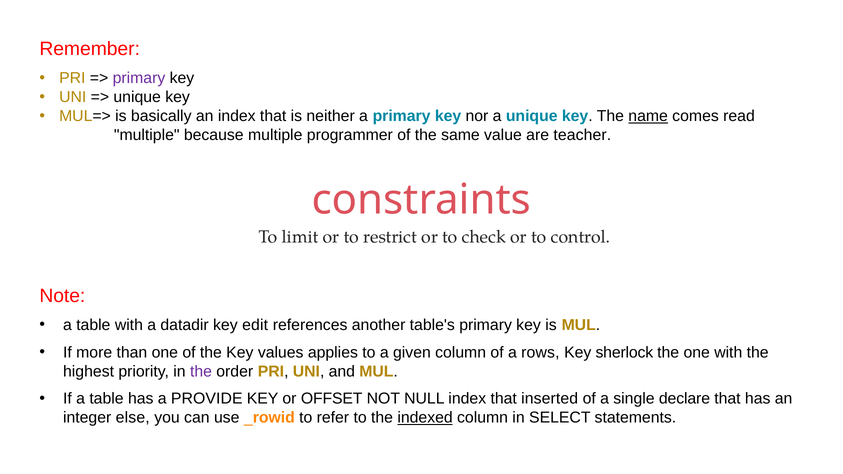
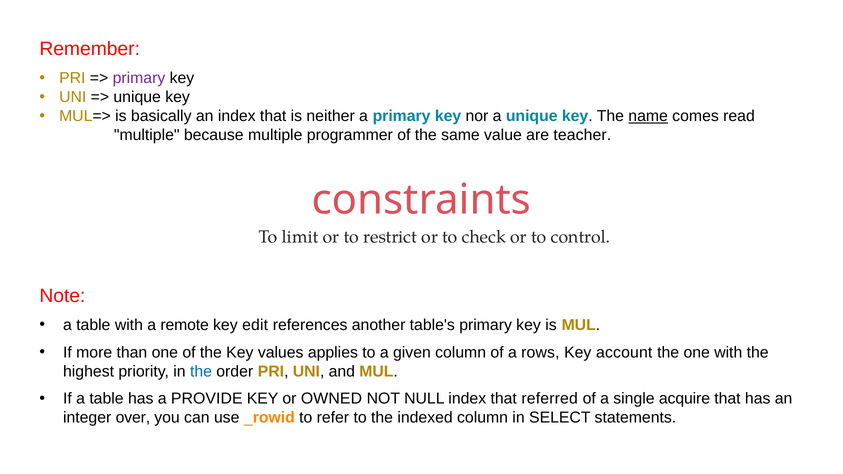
datadir: datadir -> remote (185, 325)
sherlock: sherlock -> account (624, 352)
the colour: purple -> blue (201, 371)
OFFSET: OFFSET -> OWNED (332, 399)
inserted: inserted -> referred (550, 399)
declare: declare -> acquire (684, 399)
else: else -> over (133, 418)
indexed underline: present -> none (425, 418)
